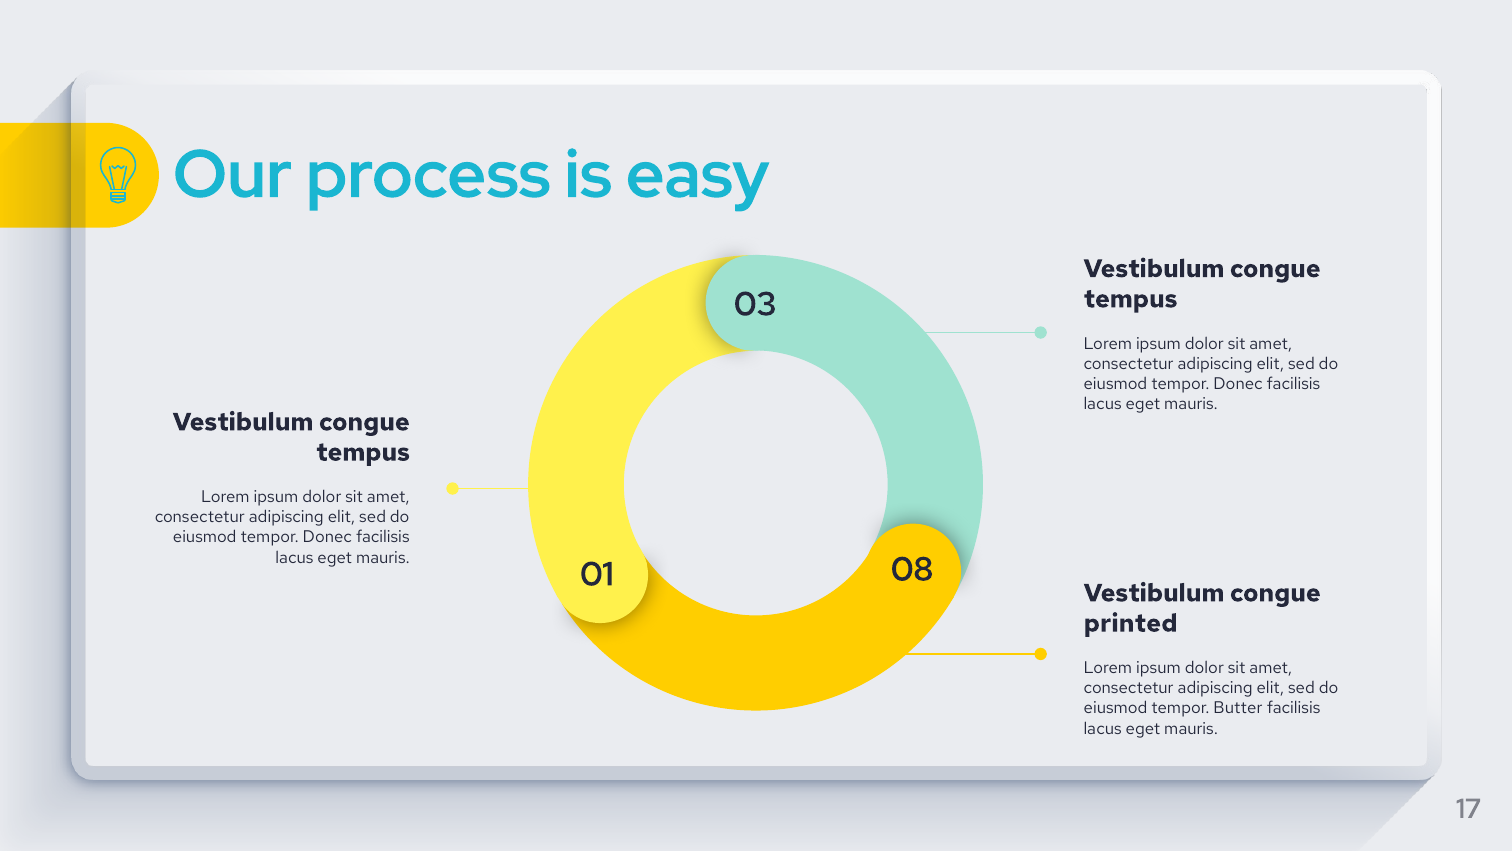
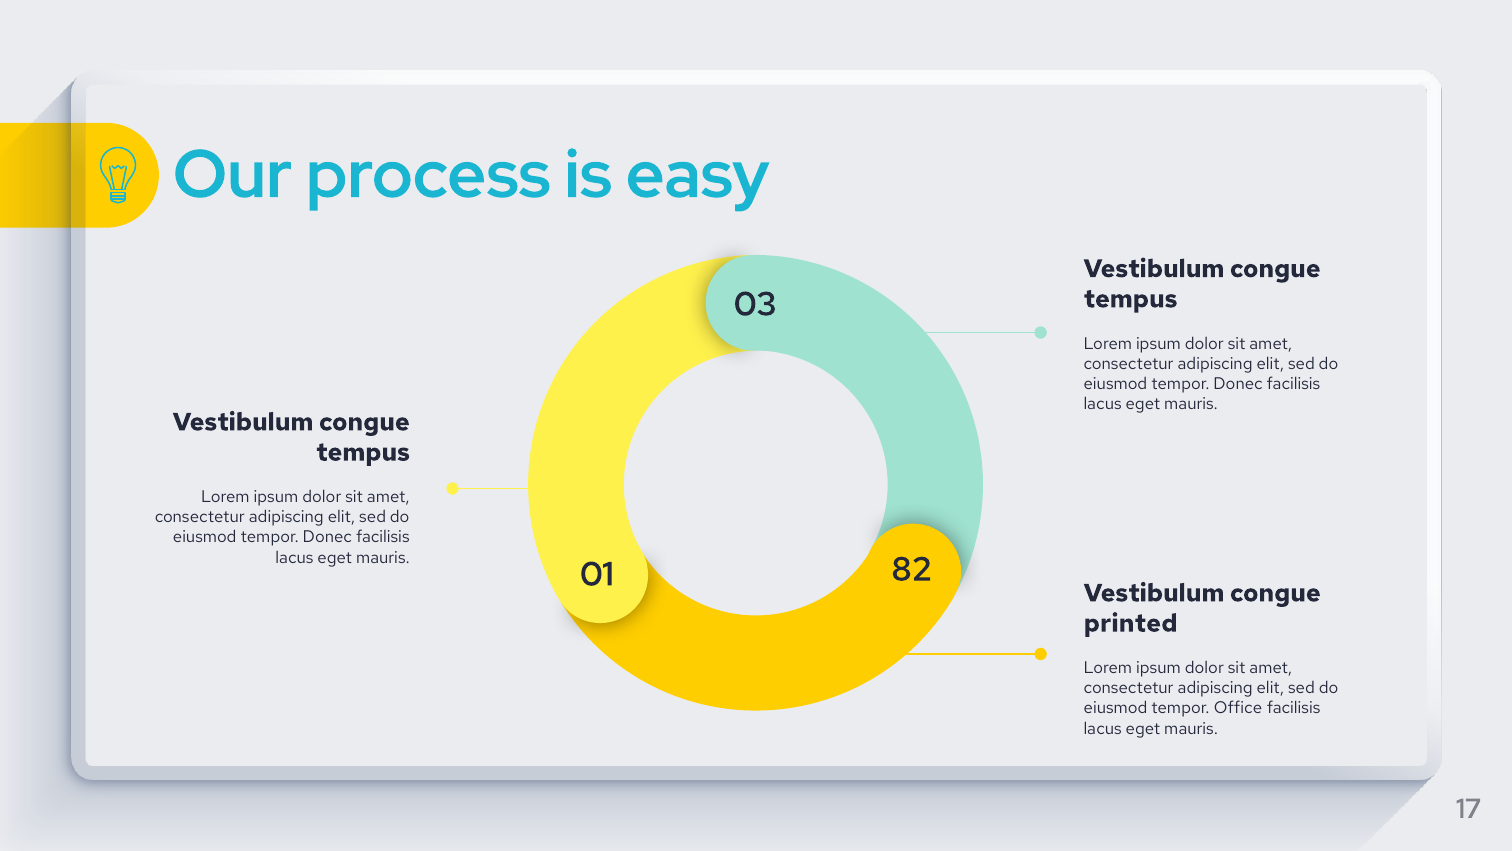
08: 08 -> 82 (912, 569)
Butter: Butter -> Office (1238, 708)
